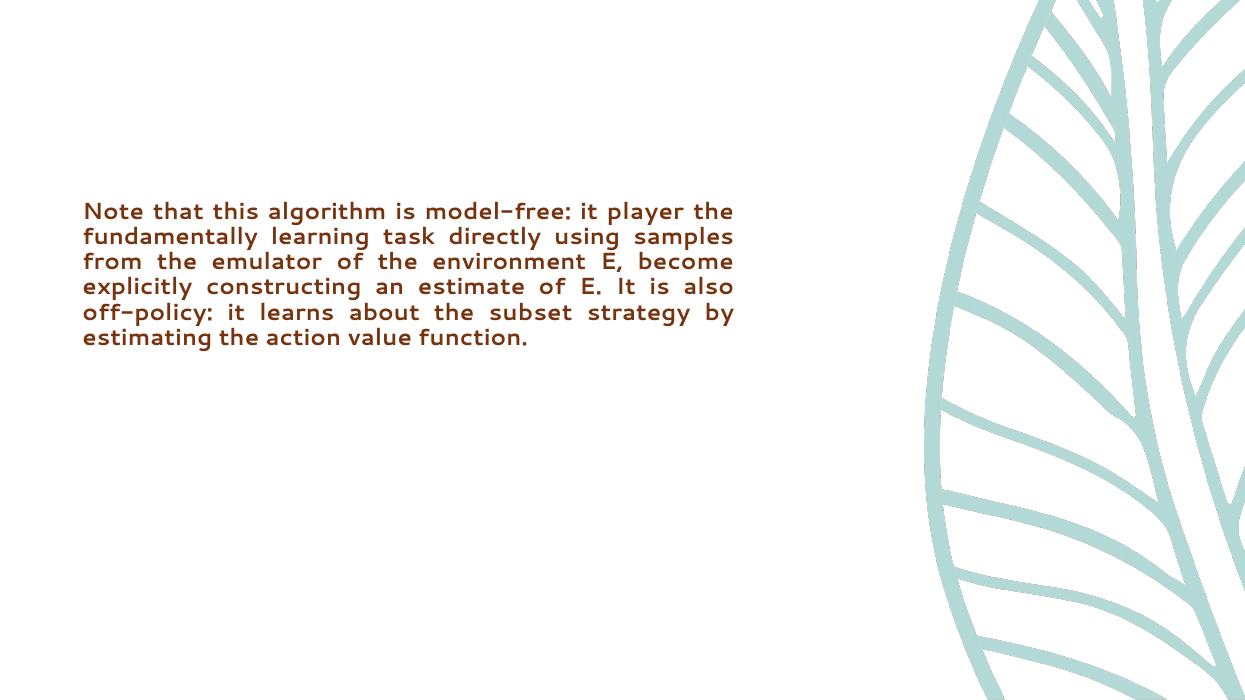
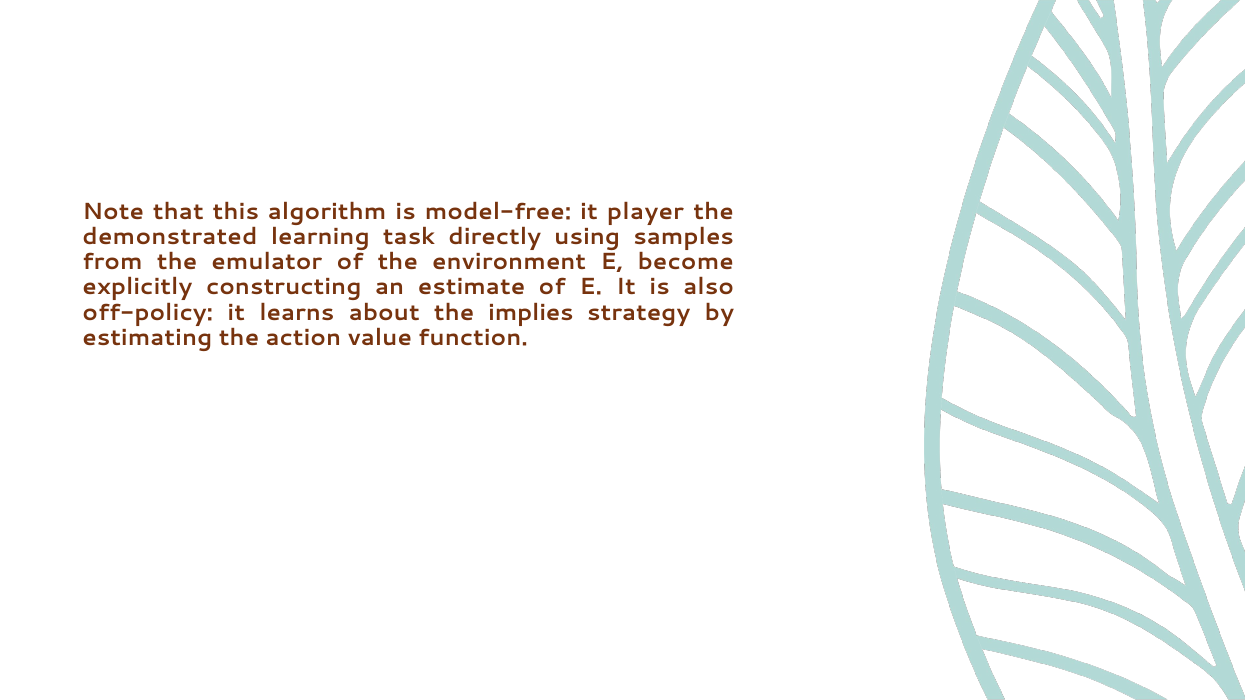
fundamentally: fundamentally -> demonstrated (170, 237)
subset: subset -> implies (531, 312)
